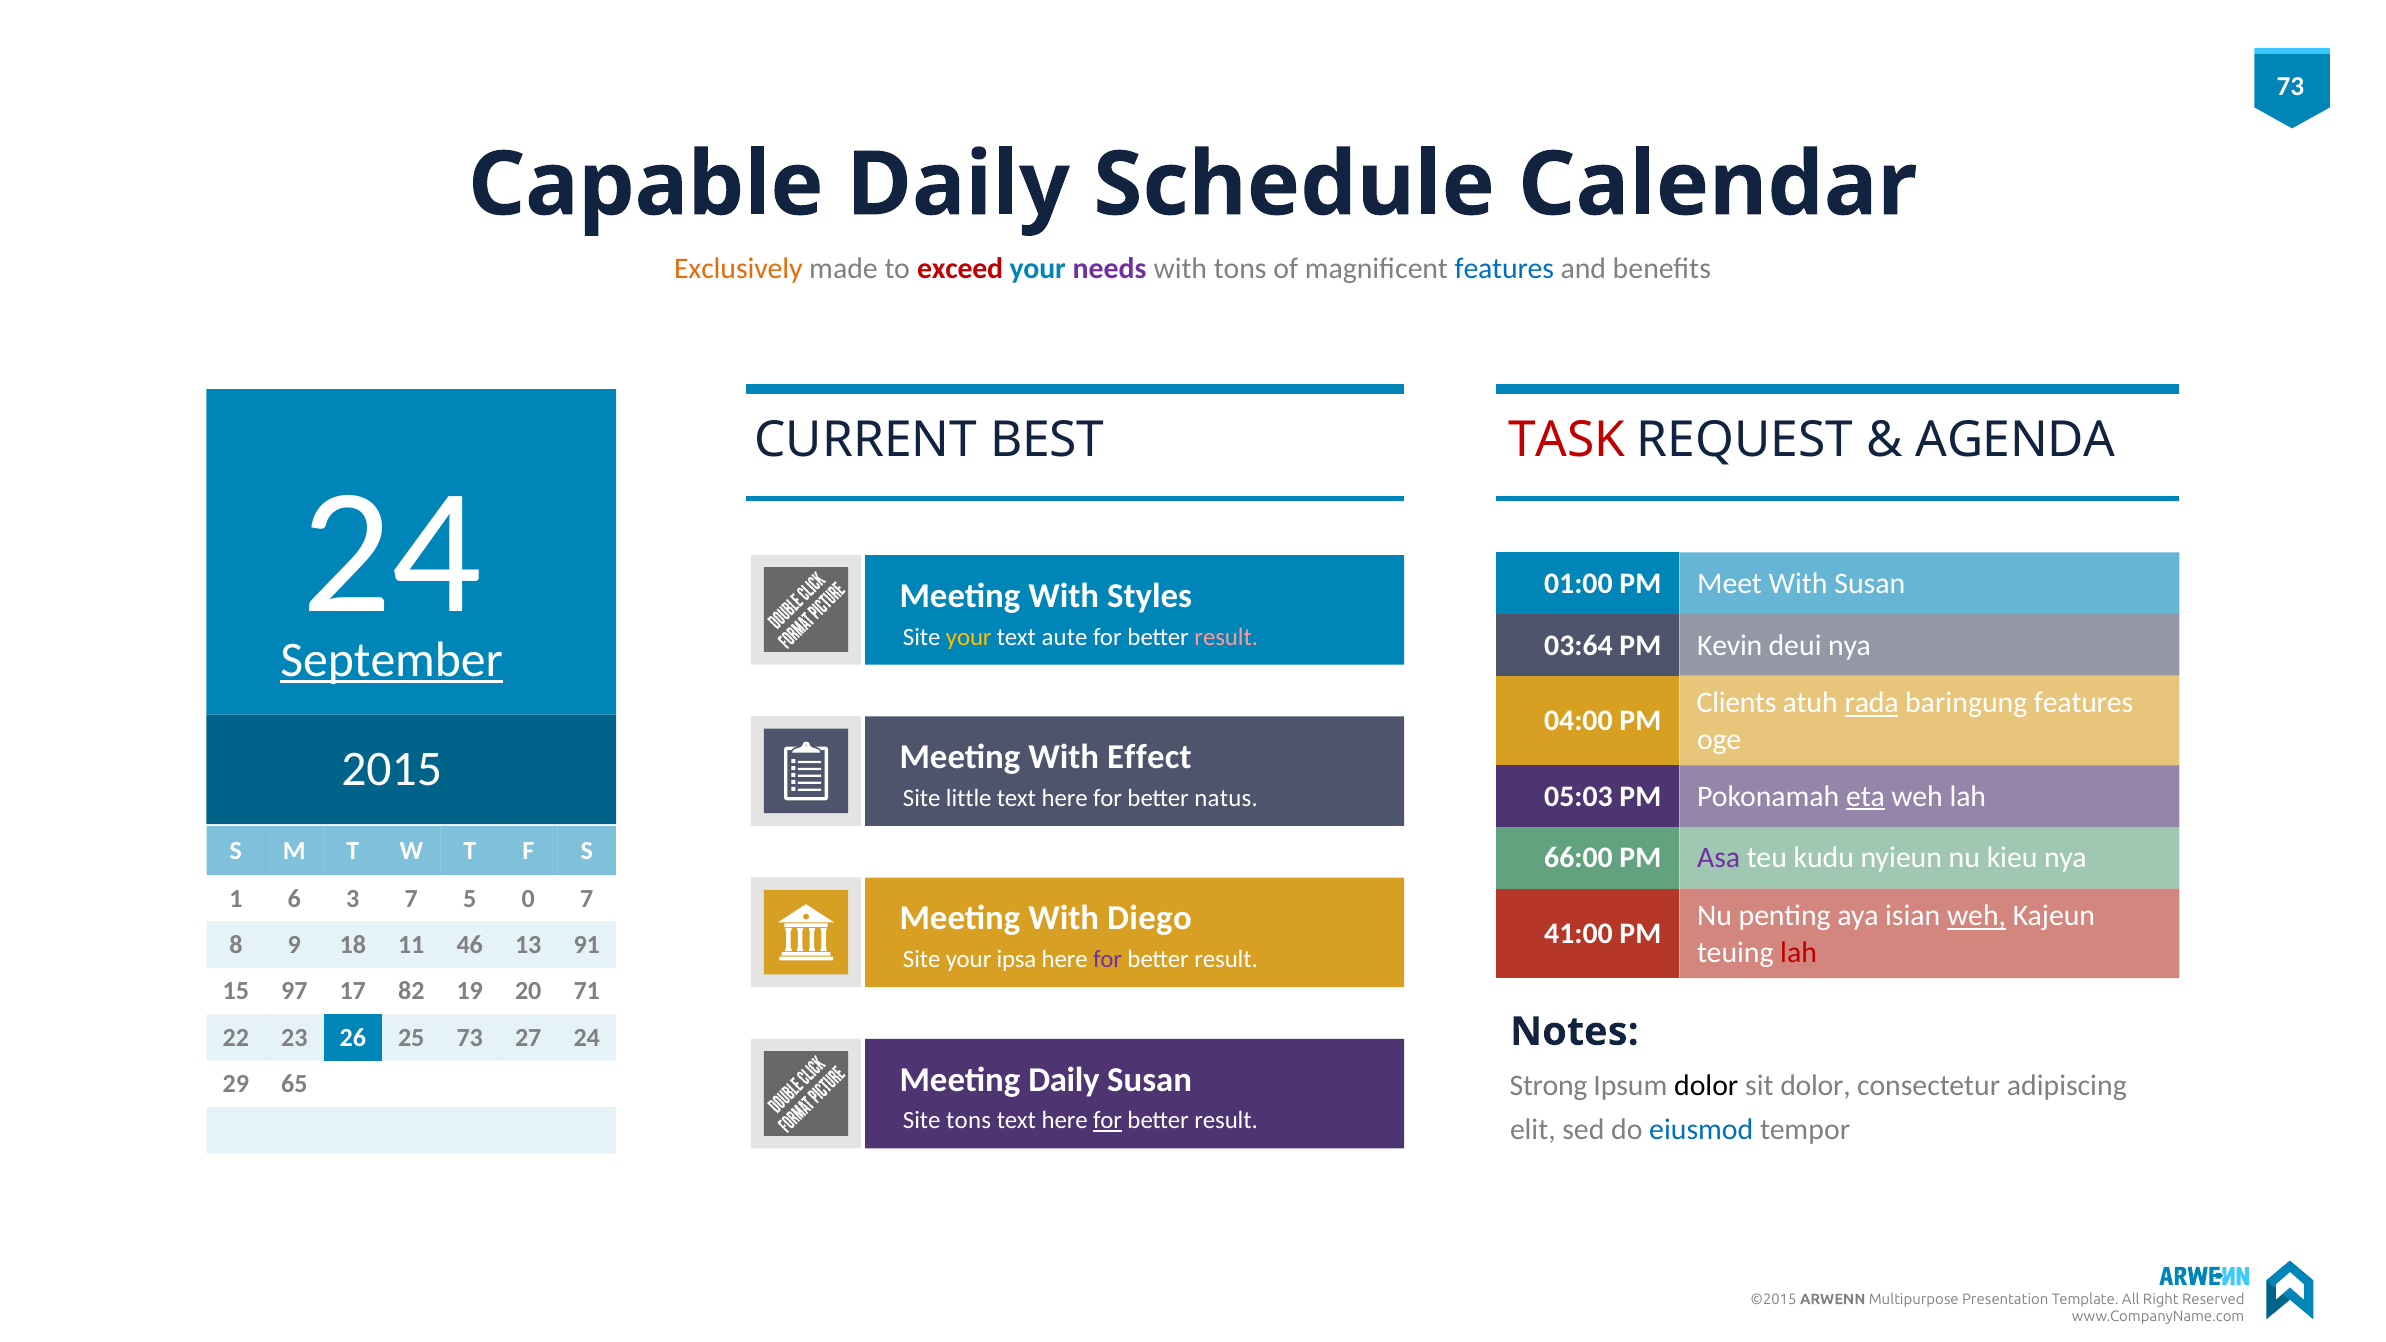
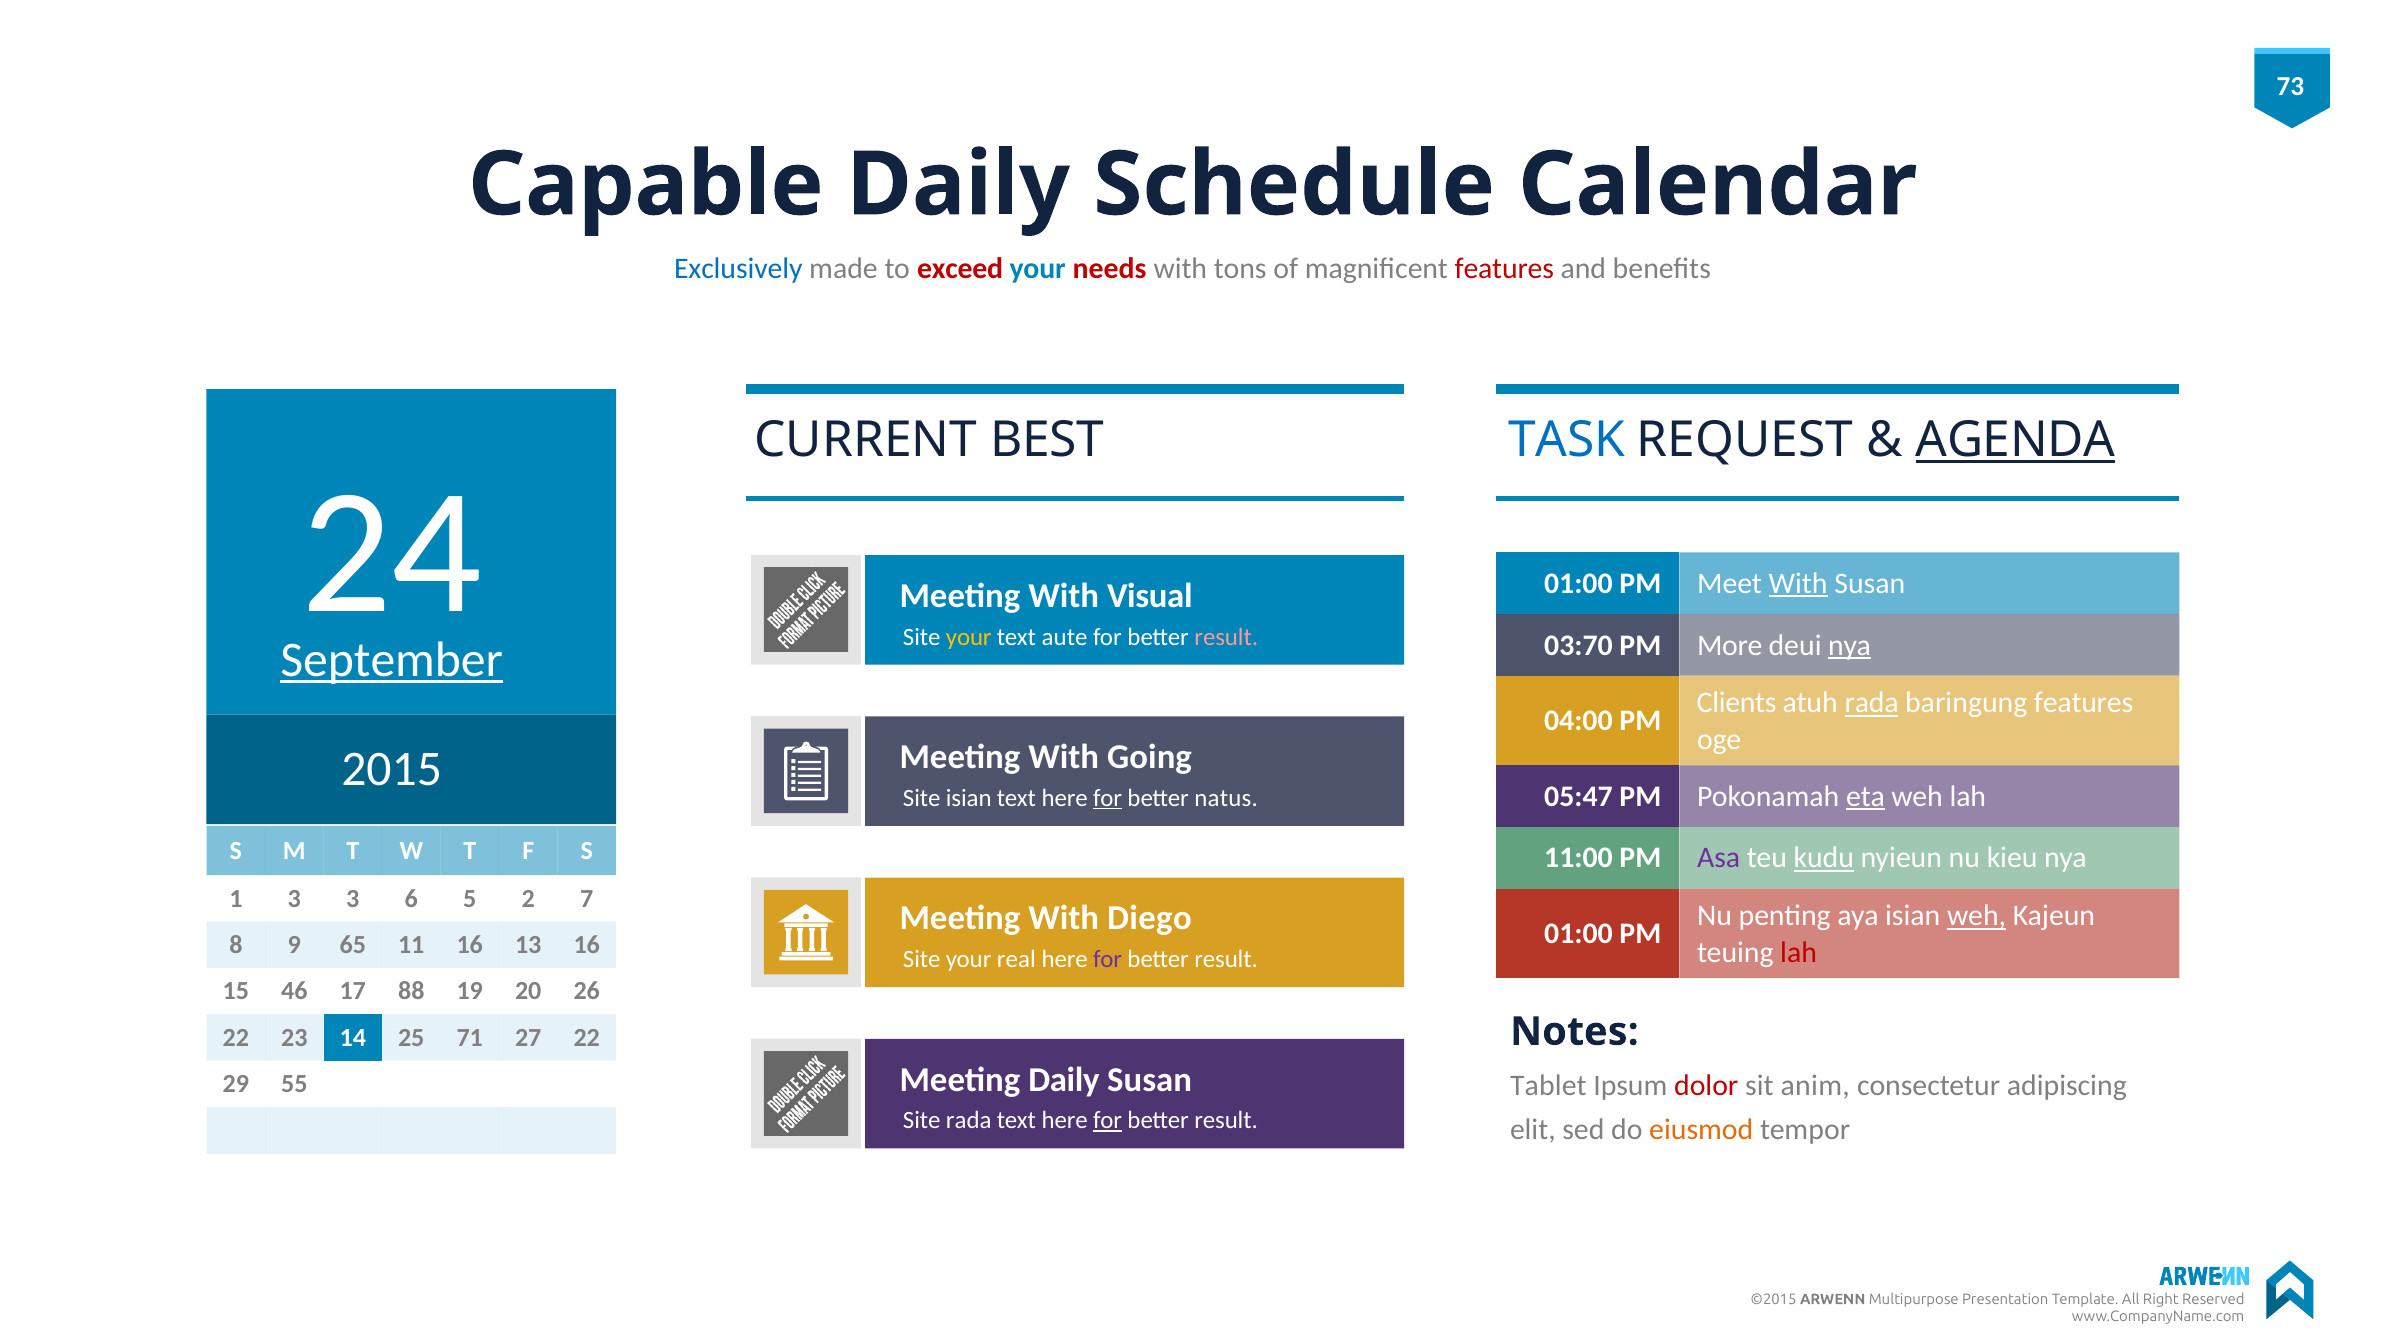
Exclusively colour: orange -> blue (738, 268)
needs colour: purple -> red (1110, 268)
features colour: blue -> red (1504, 268)
TASK colour: red -> blue (1567, 440)
AGENDA underline: none -> present (2016, 440)
With underline: none -> present (1798, 584)
Styles: Styles -> Visual (1150, 596)
03:64: 03:64 -> 03:70 (1578, 645)
Kevin: Kevin -> More (1730, 645)
nya underline: none -> present (1850, 645)
Effect: Effect -> Going (1150, 757)
05:03: 05:03 -> 05:47 (1578, 796)
Site little: little -> isian (969, 798)
for underline: none -> present (1108, 798)
66:00: 66:00 -> 11:00 (1578, 858)
kudu underline: none -> present (1824, 858)
1 6: 6 -> 3 (294, 899)
3 7: 7 -> 6 (411, 899)
0: 0 -> 2 (528, 899)
41:00: 41:00 -> 01:00 (1578, 934)
18: 18 -> 65 (353, 945)
11 46: 46 -> 16 (470, 945)
13 91: 91 -> 16 (587, 945)
ipsa: ipsa -> real (1016, 959)
97: 97 -> 46 (294, 991)
82: 82 -> 88 (411, 991)
71: 71 -> 26 (587, 991)
26: 26 -> 14 (353, 1038)
25 73: 73 -> 71 (470, 1038)
27 24: 24 -> 22 (587, 1038)
Strong: Strong -> Tablet (1548, 1085)
dolor colour: black -> red (1706, 1085)
sit dolor: dolor -> anim (1815, 1085)
65: 65 -> 55 (294, 1084)
Site tons: tons -> rada (969, 1121)
eiusmod colour: blue -> orange (1701, 1130)
